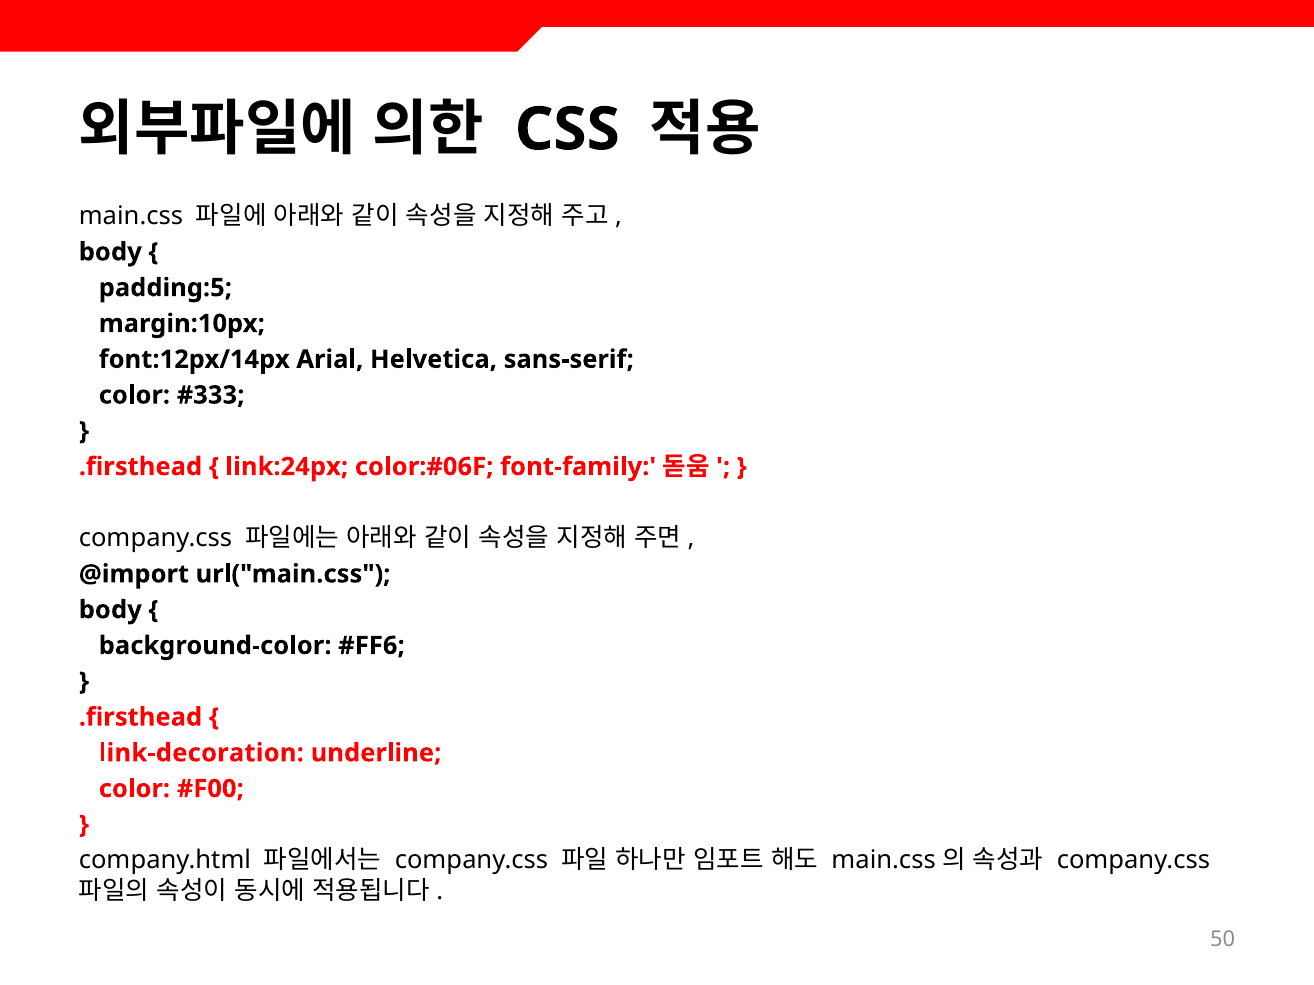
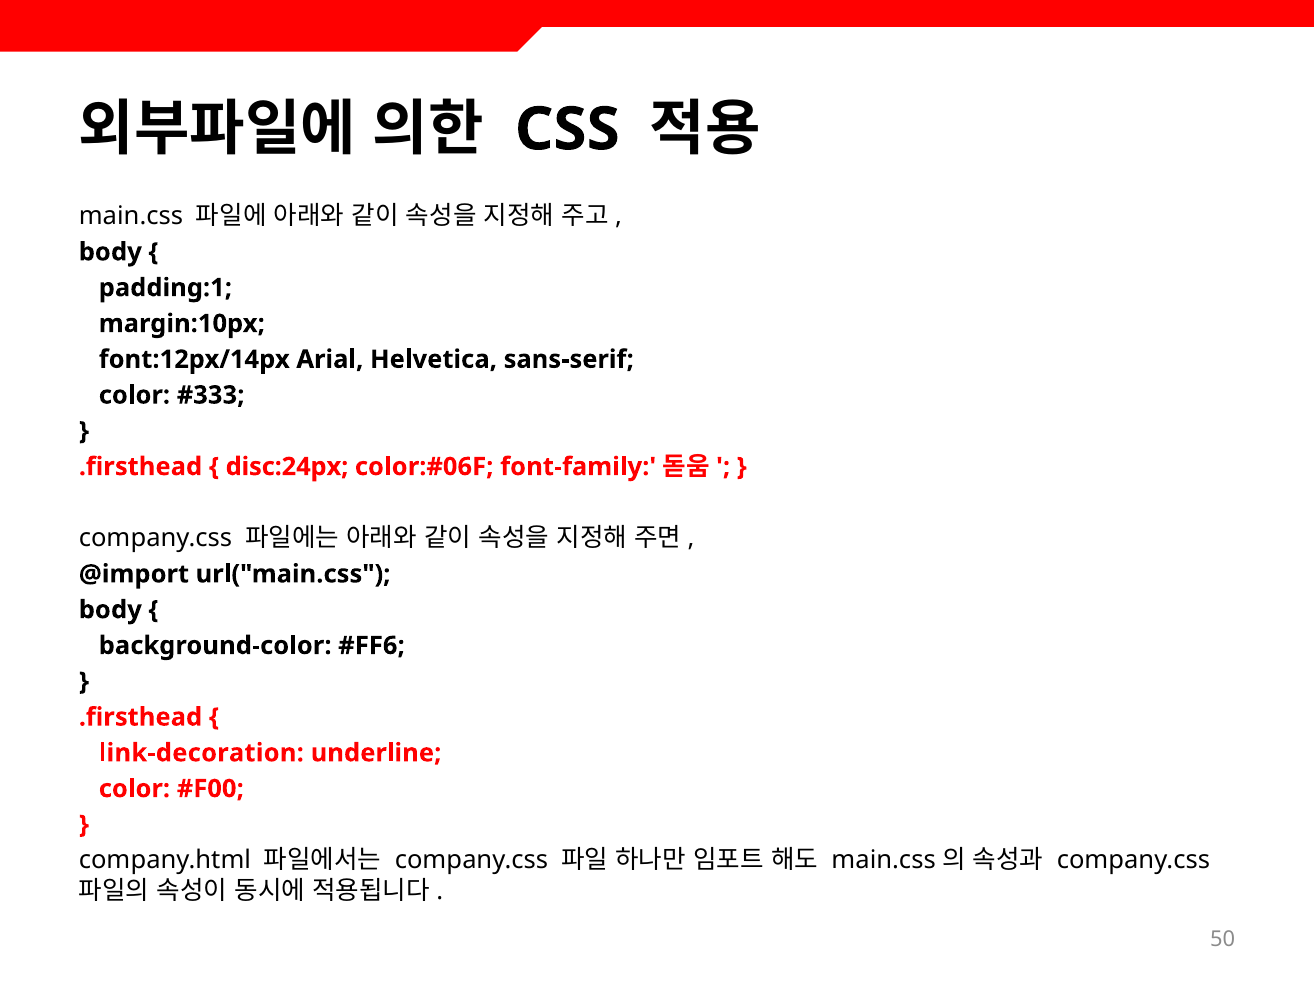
padding:5: padding:5 -> padding:1 (165, 288)
link:24px: link:24px -> disc:24px (287, 467)
